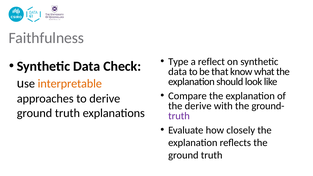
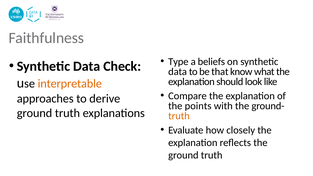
reflect: reflect -> beliefs (211, 62)
the derive: derive -> points (198, 106)
truth colour: purple -> orange (179, 116)
